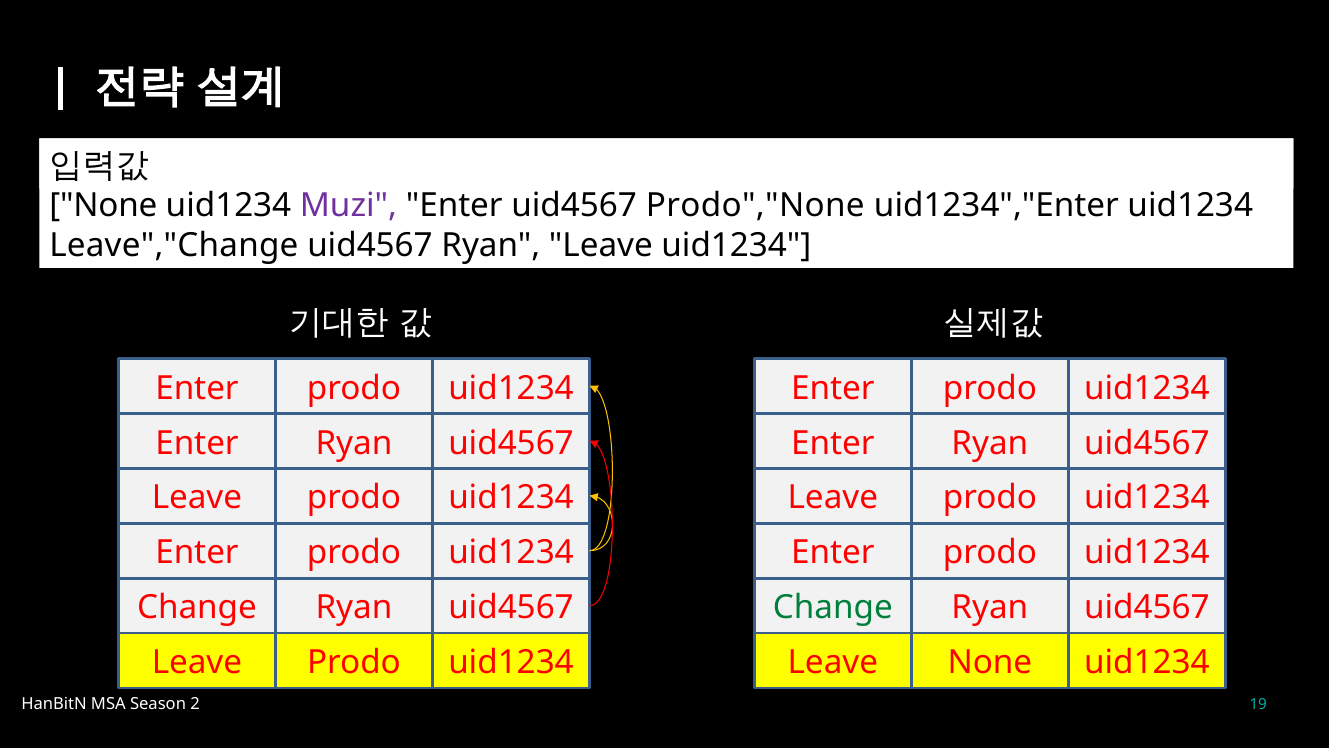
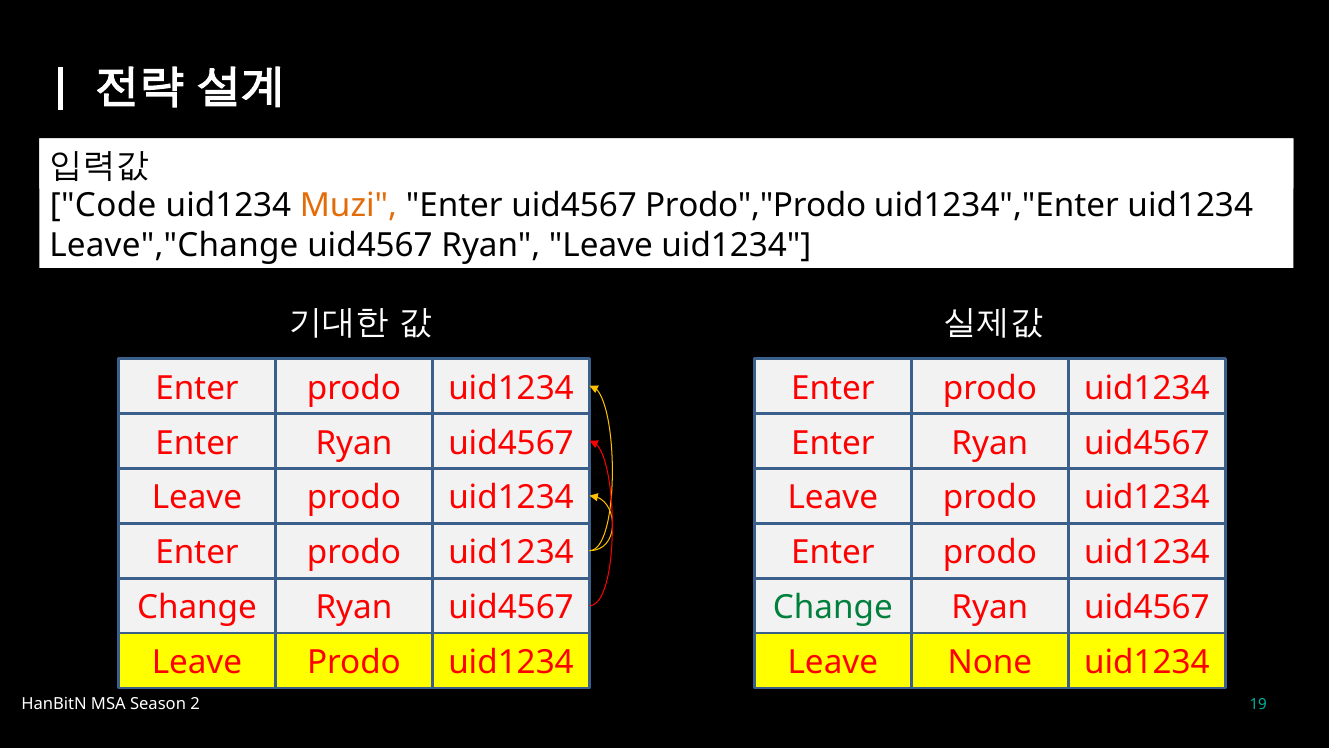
None: None -> Code (103, 205)
Muzi colour: purple -> orange (348, 205)
Prodo","None: Prodo","None -> Prodo","Prodo (756, 205)
